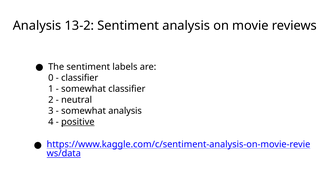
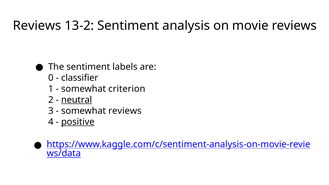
Analysis: Analysis -> Reviews (37, 26)
somewhat classifier: classifier -> criterion (127, 89)
neutral underline: none -> present (77, 100)
somewhat analysis: analysis -> reviews (125, 111)
